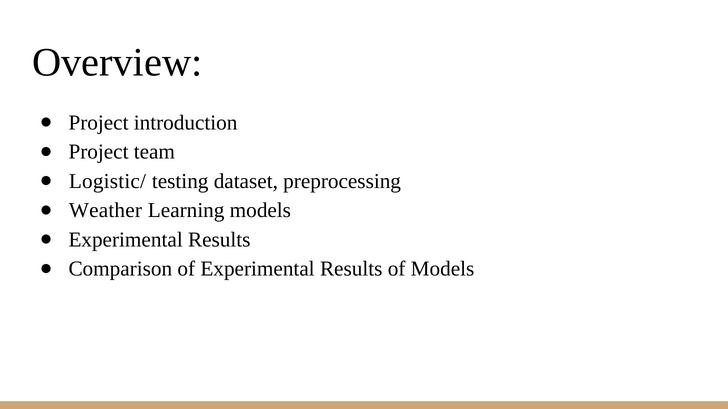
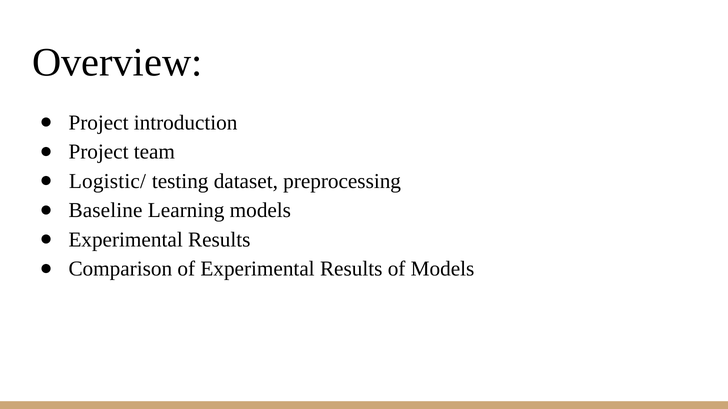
Weather: Weather -> Baseline (105, 211)
